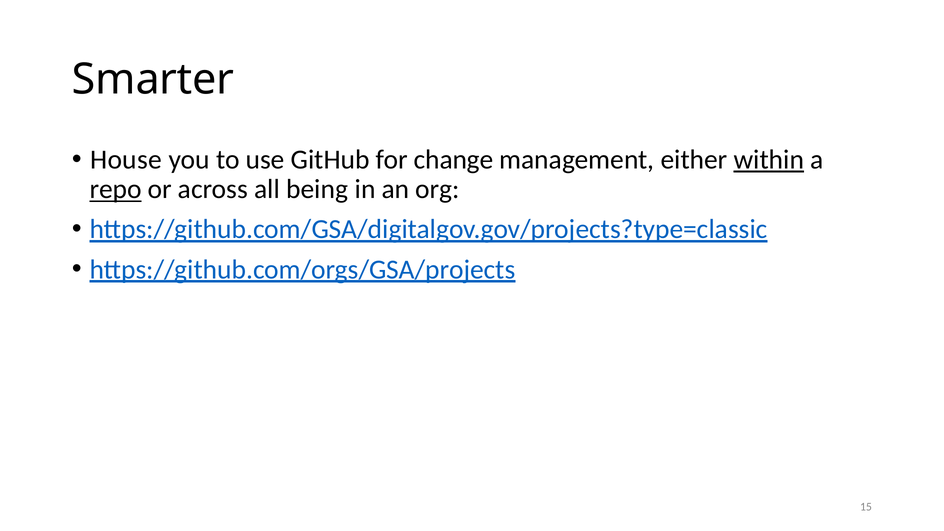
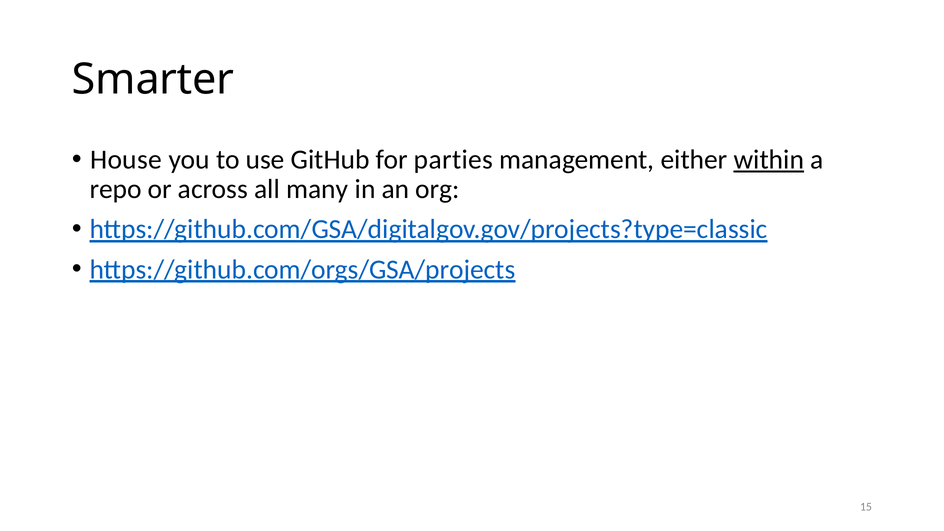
change: change -> parties (453, 160)
repo underline: present -> none (116, 189)
being: being -> many (317, 189)
